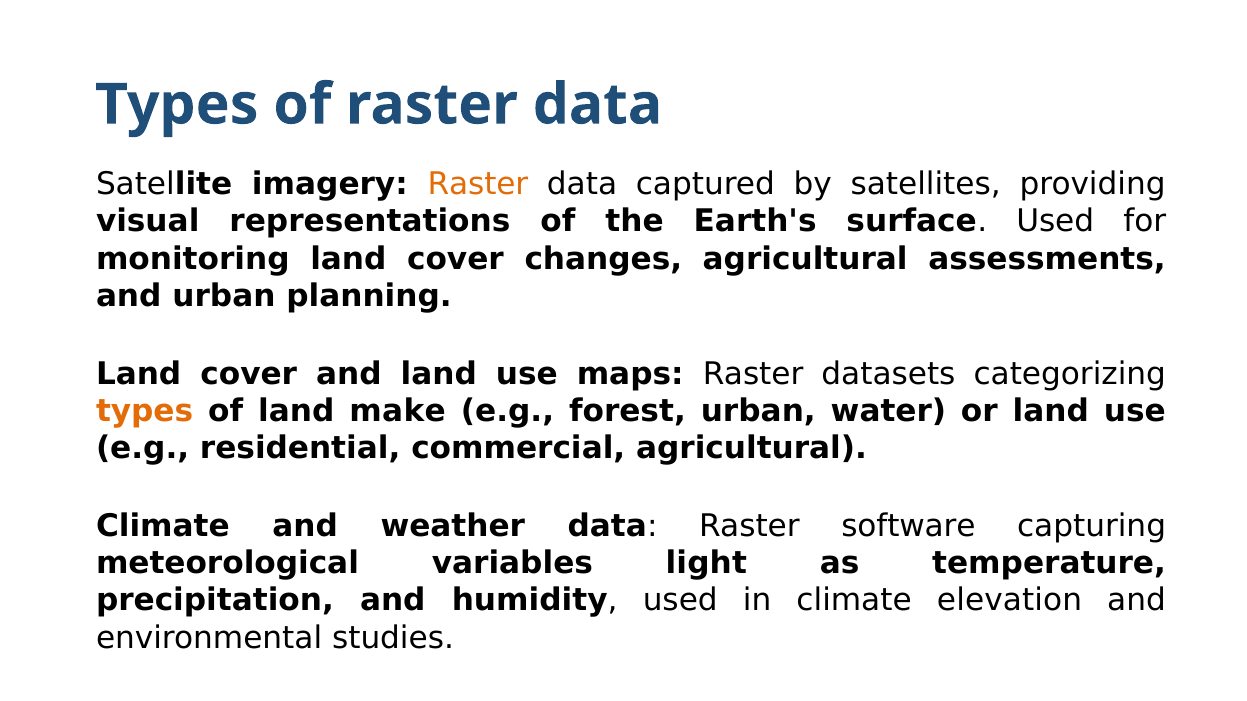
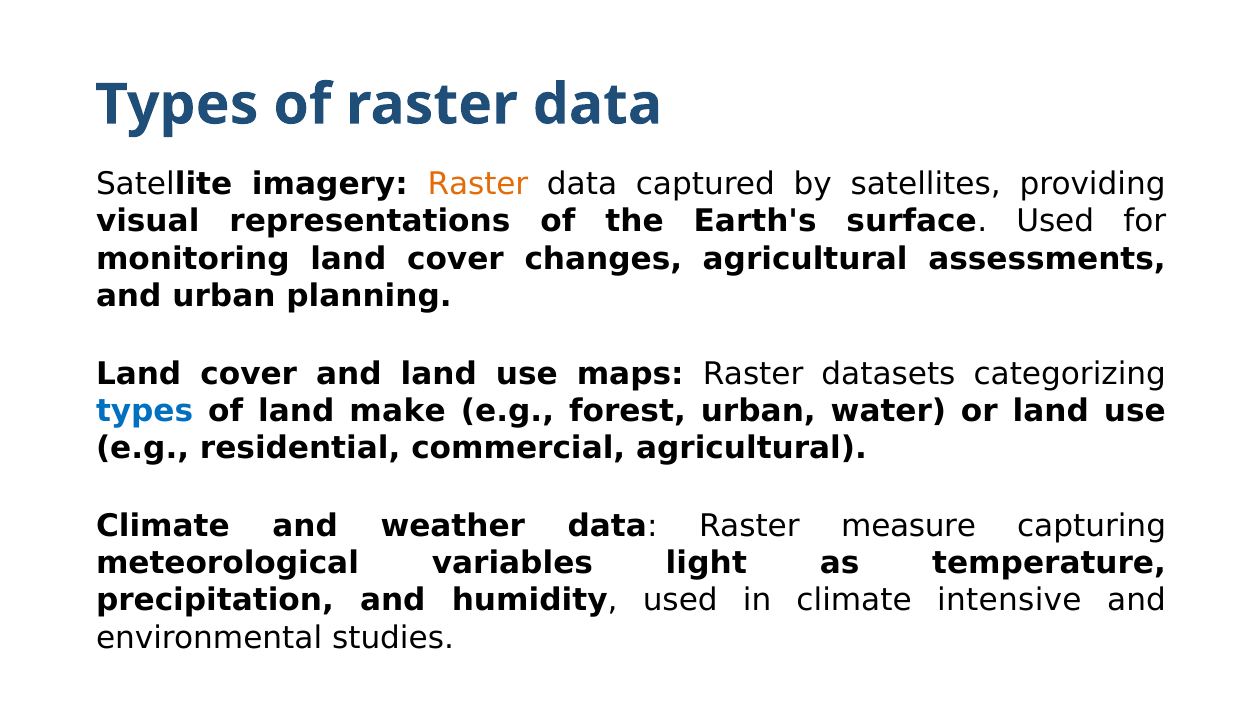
types colour: orange -> blue (145, 411)
software: software -> measure (909, 526)
elevation: elevation -> intensive (1009, 601)
